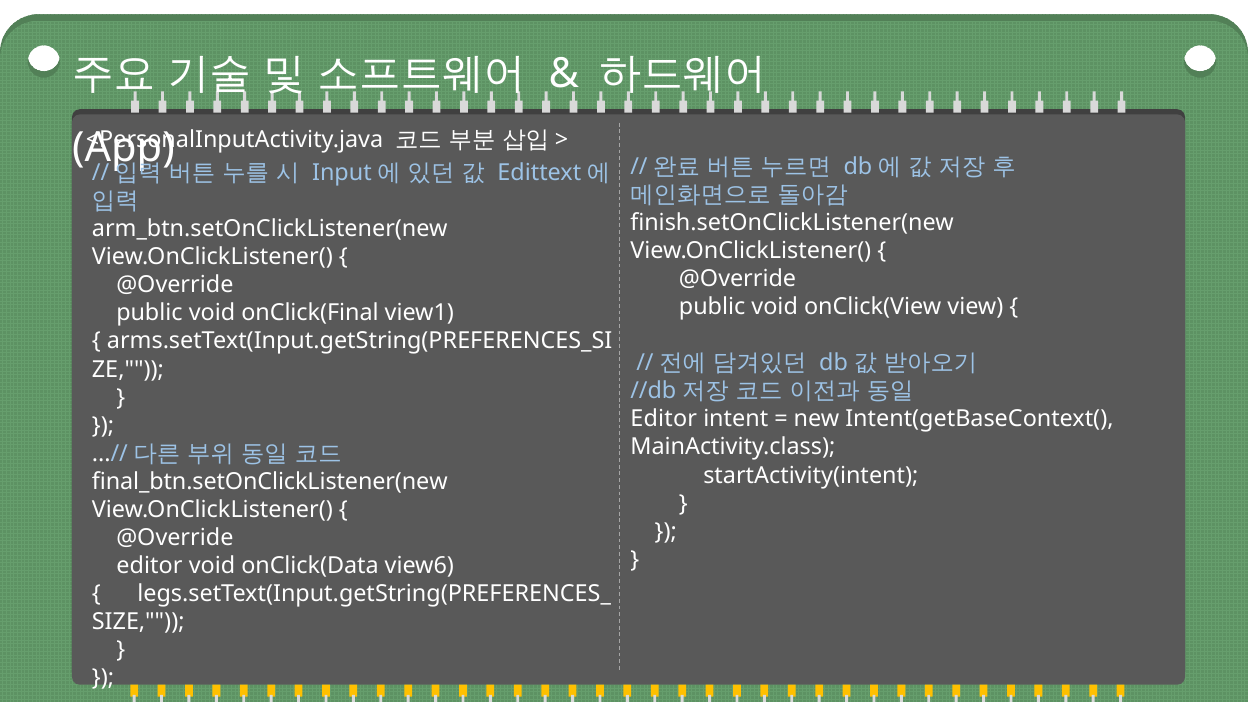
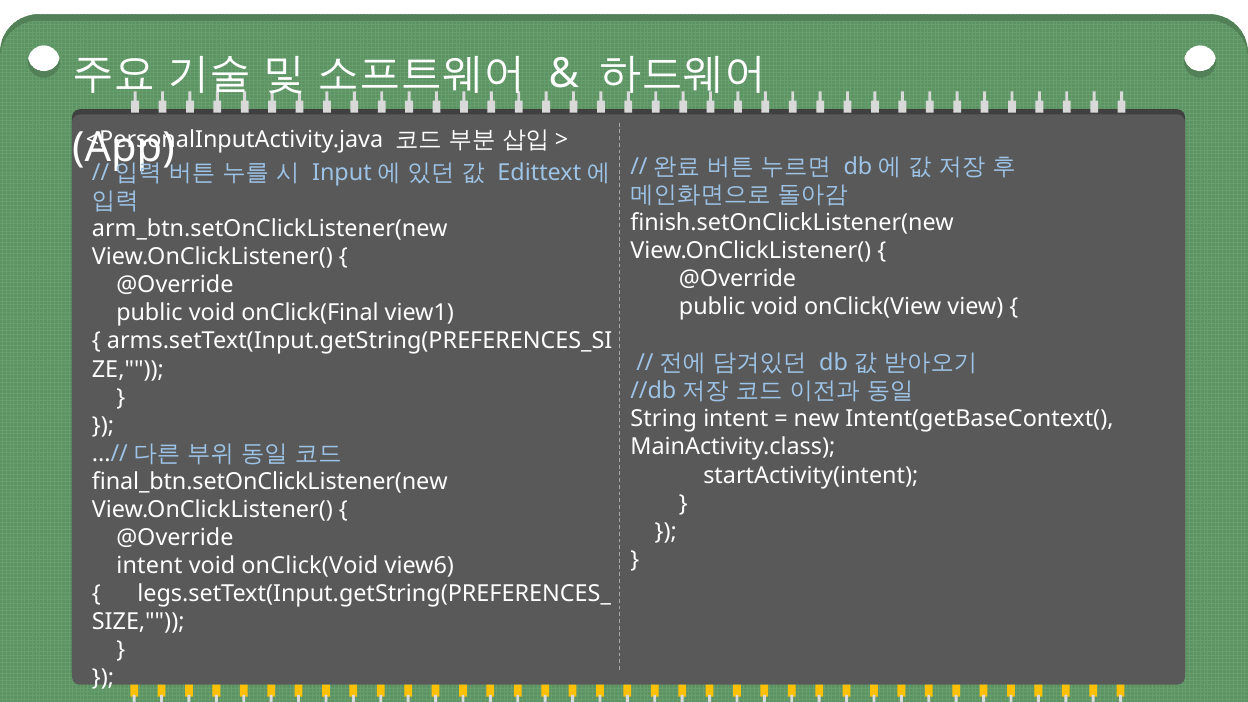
Editor: Editor -> String (664, 419)
editor: editor -> intent (149, 566)
onClick(Data: onClick(Data -> onClick(Void (310, 566)
